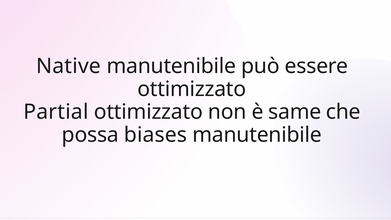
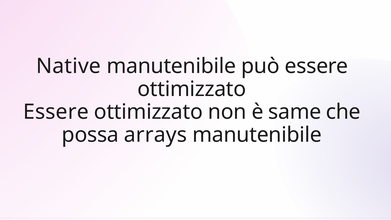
Partial: Partial -> Essere (56, 112)
biases: biases -> arrays (155, 135)
